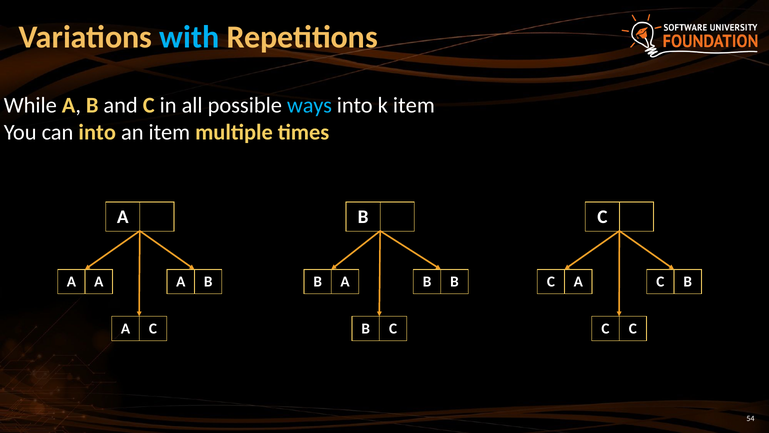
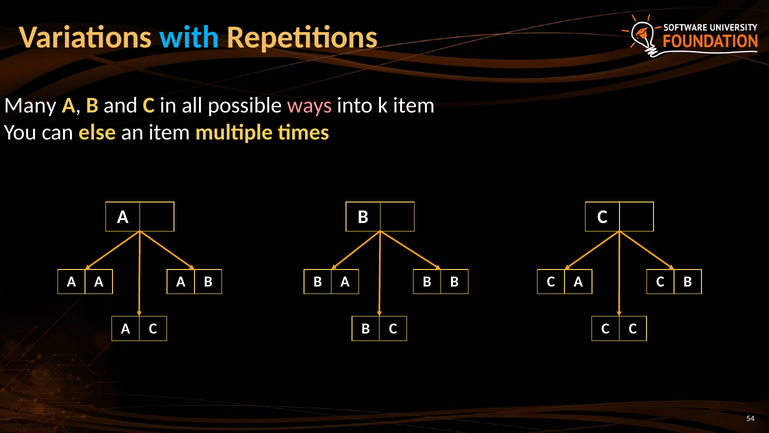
While: While -> Many (30, 105)
ways colour: light blue -> pink (309, 105)
can into: into -> else (97, 132)
